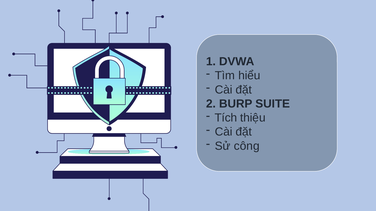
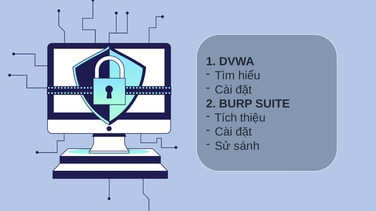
công: công -> sánh (247, 146)
